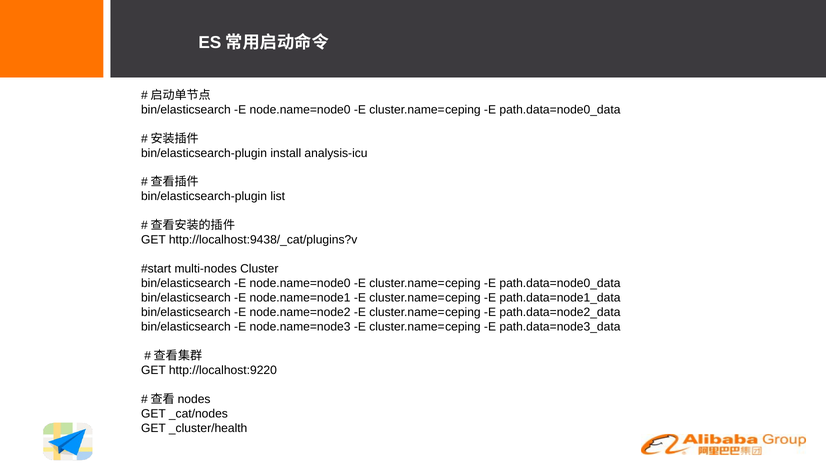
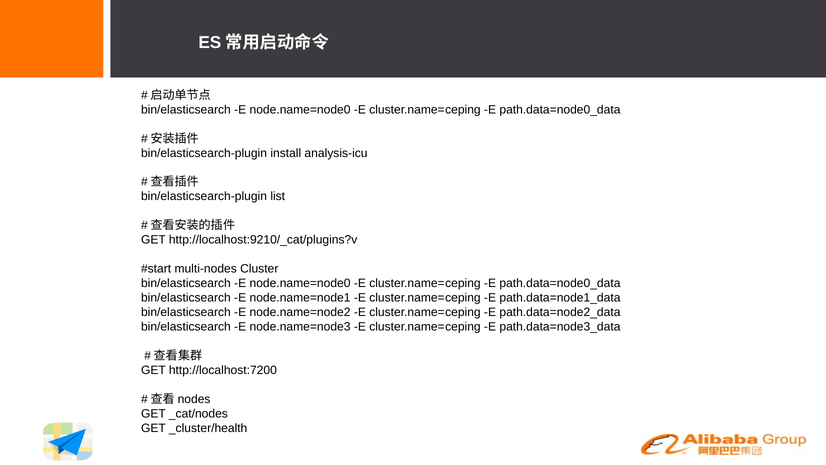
http://localhost:9438/_cat/plugins?v: http://localhost:9438/_cat/plugins?v -> http://localhost:9210/_cat/plugins?v (263, 240)
http://localhost:9220: http://localhost:9220 -> http://localhost:7200 (223, 370)
